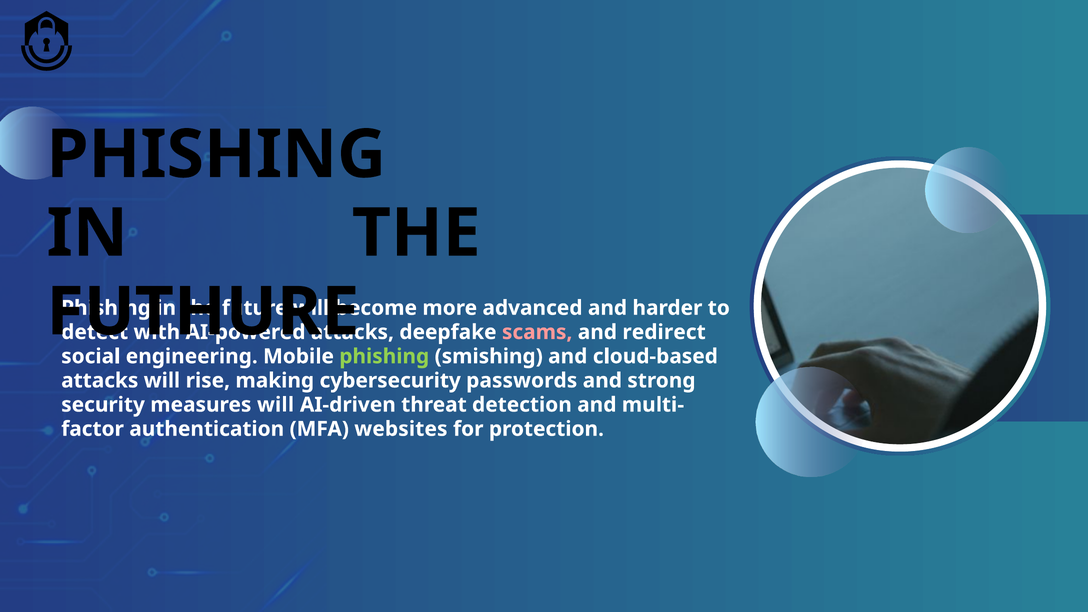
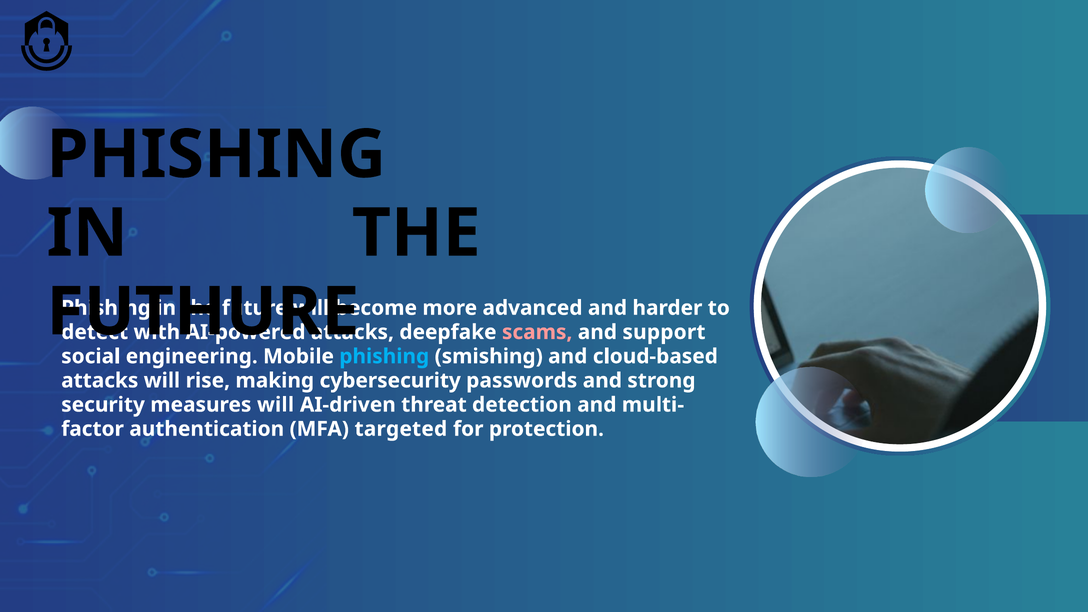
redirect: redirect -> support (664, 332)
phishing colour: light green -> light blue (384, 356)
websites: websites -> targeted (401, 429)
